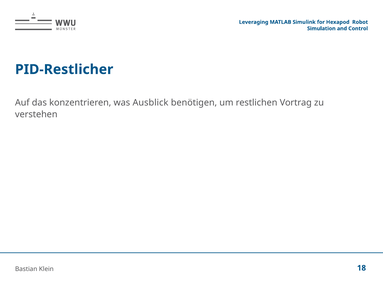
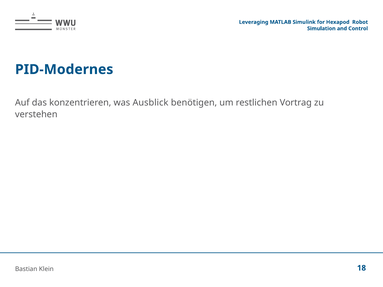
PID-Restlicher: PID-Restlicher -> PID-Modernes (64, 70)
